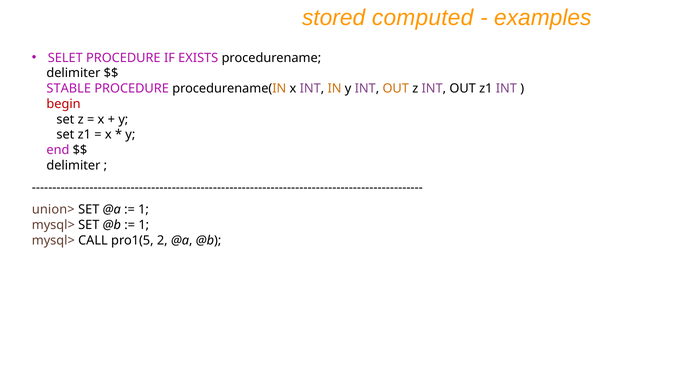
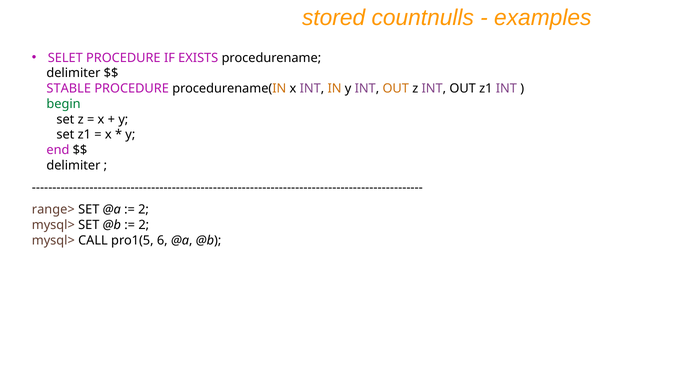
computed: computed -> countnulls (423, 18)
begin colour: red -> green (64, 104)
union>: union> -> range> (53, 210)
1: 1 -> 2 (144, 210)
1: 1 -> 2 (144, 225)
2: 2 -> 6 (162, 240)
